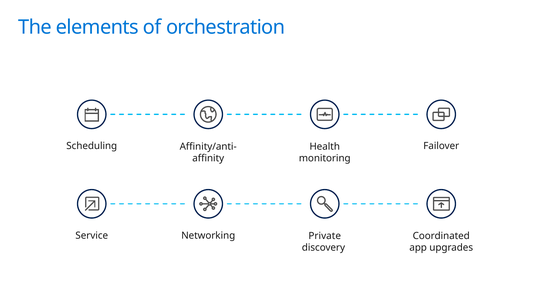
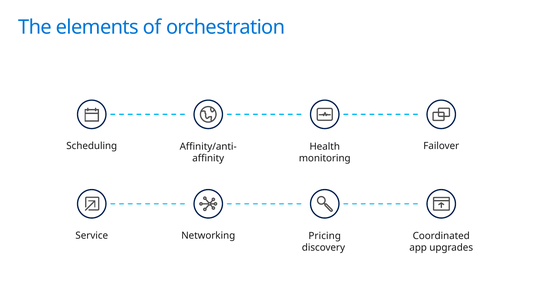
Private: Private -> Pricing (325, 236)
